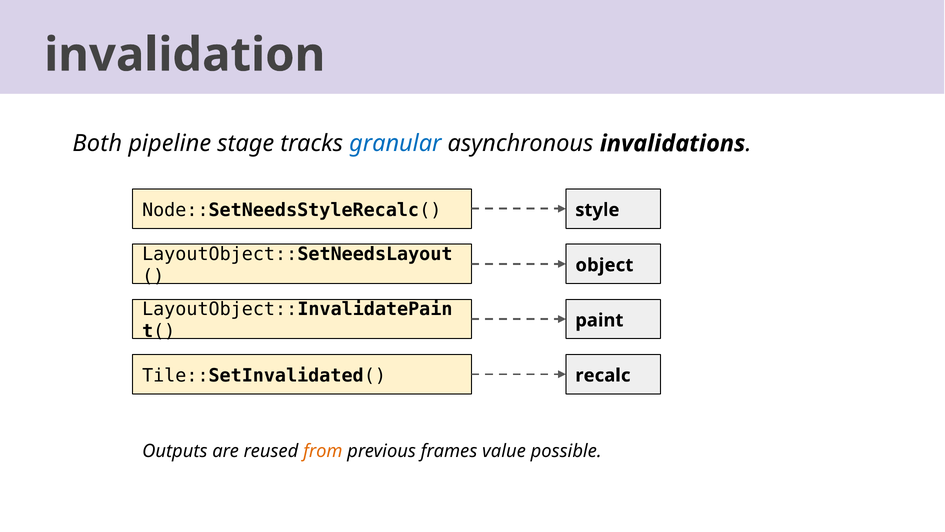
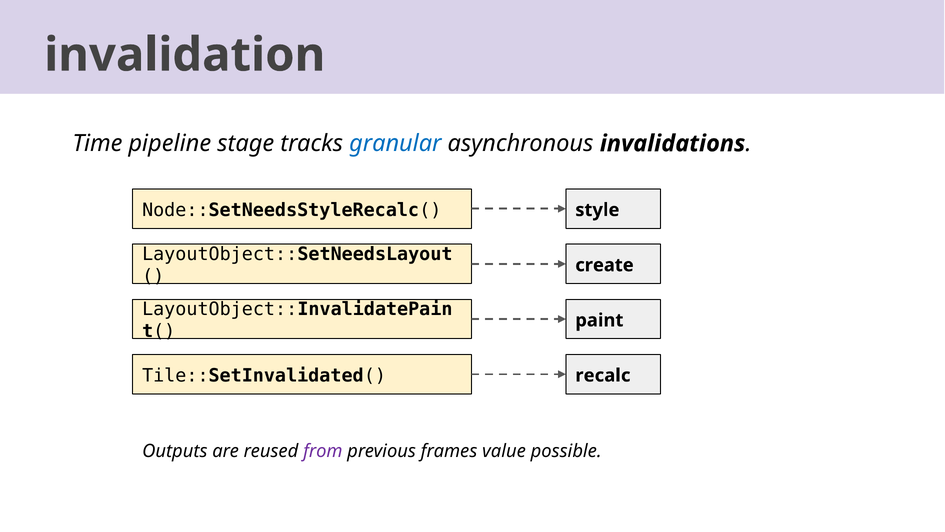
Both: Both -> Time (97, 143)
object: object -> create (604, 265)
from colour: orange -> purple (323, 451)
